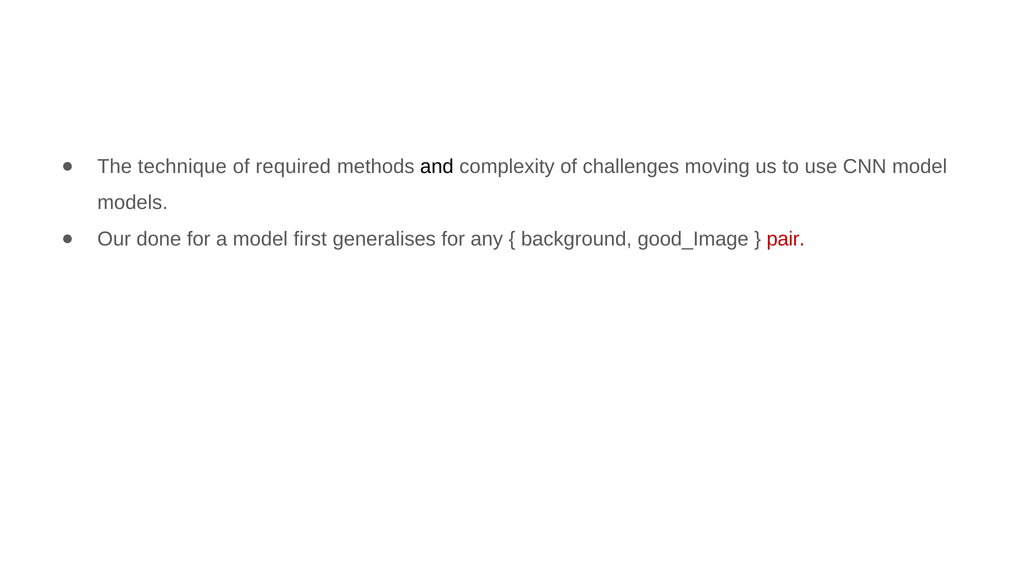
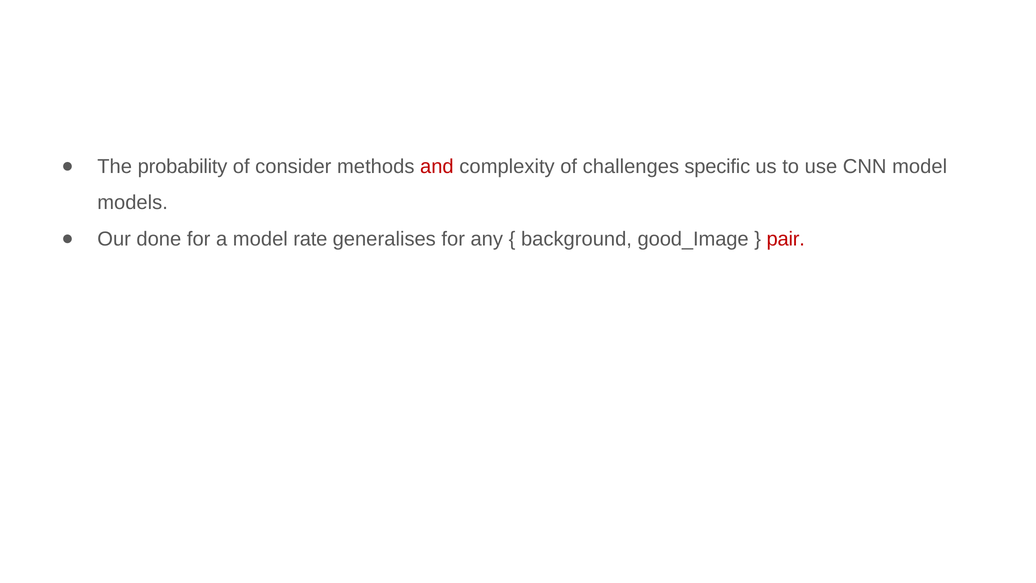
technique: technique -> probability (183, 166)
required: required -> consider (293, 166)
and colour: black -> red (437, 166)
moving: moving -> specific (717, 166)
first: first -> rate (310, 239)
